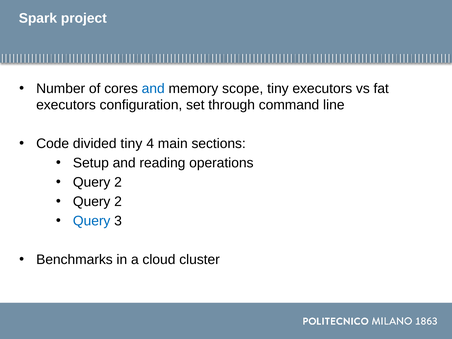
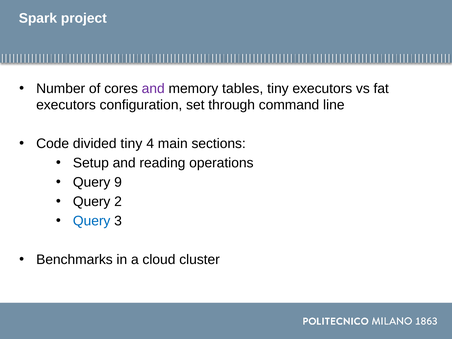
and colour: blue -> purple (153, 89)
scope: scope -> tables (243, 89)
2: 2 -> 9 (118, 182)
